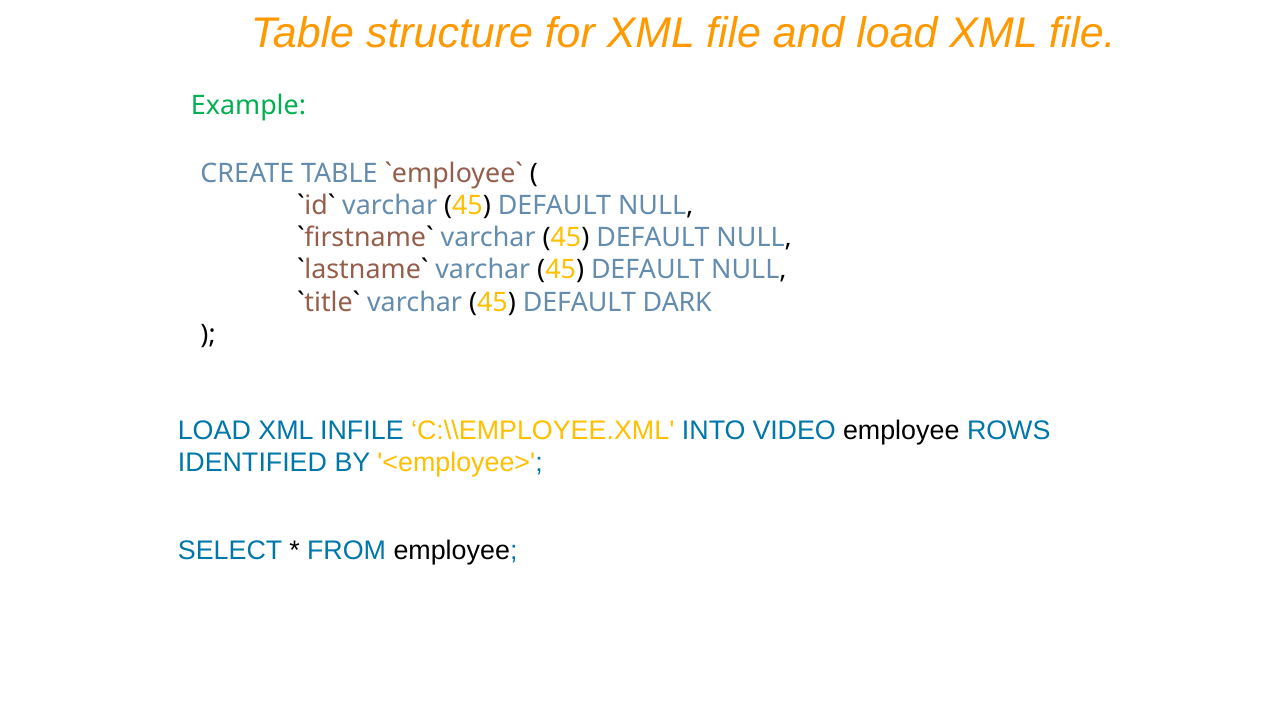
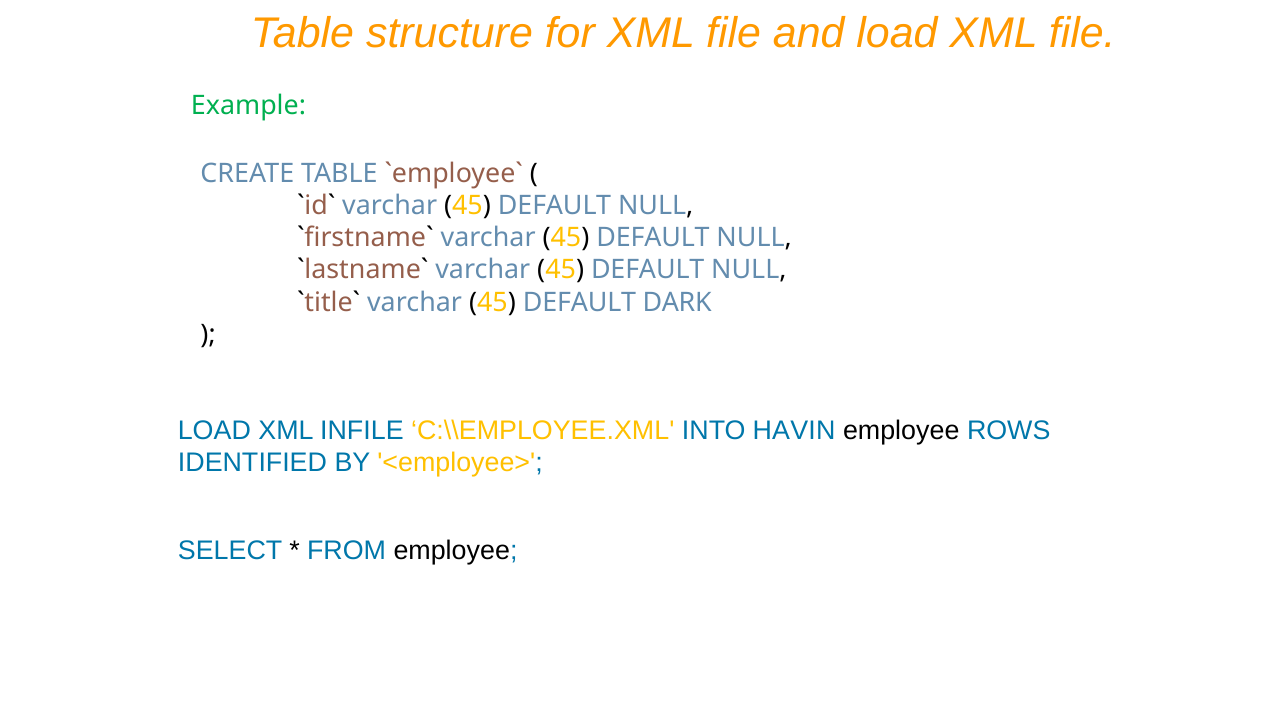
VIDEO: VIDEO -> HAVIN (794, 431)
